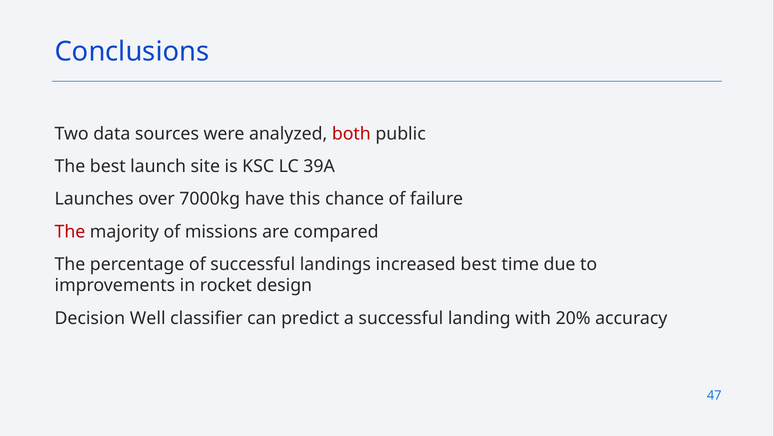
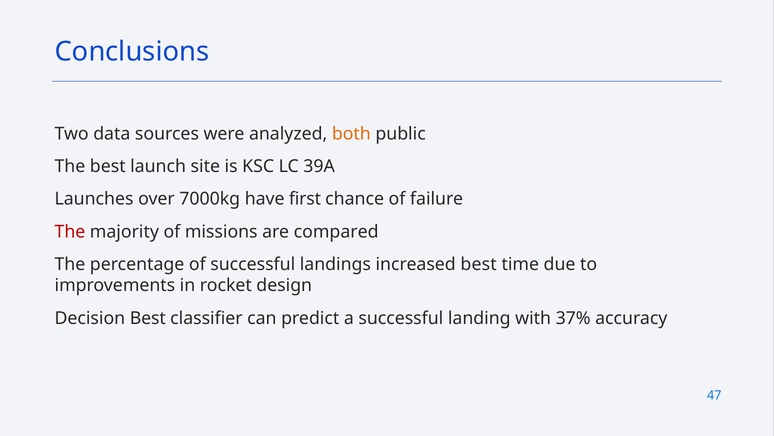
both colour: red -> orange (351, 134)
this: this -> first (305, 199)
Decision Well: Well -> Best (148, 318)
20%: 20% -> 37% (573, 318)
